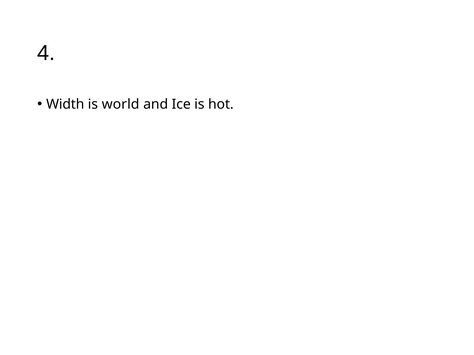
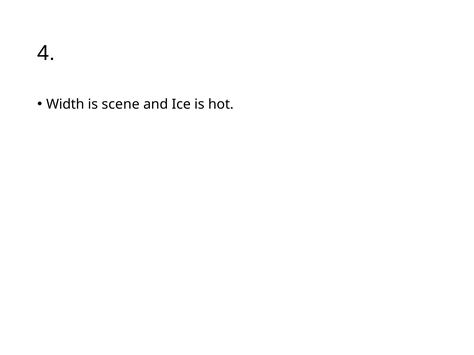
world: world -> scene (121, 104)
